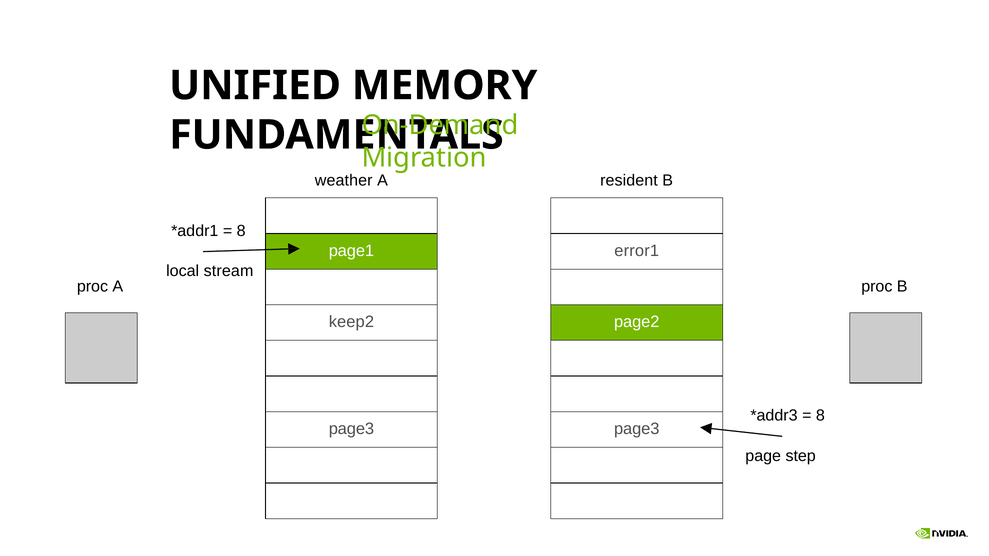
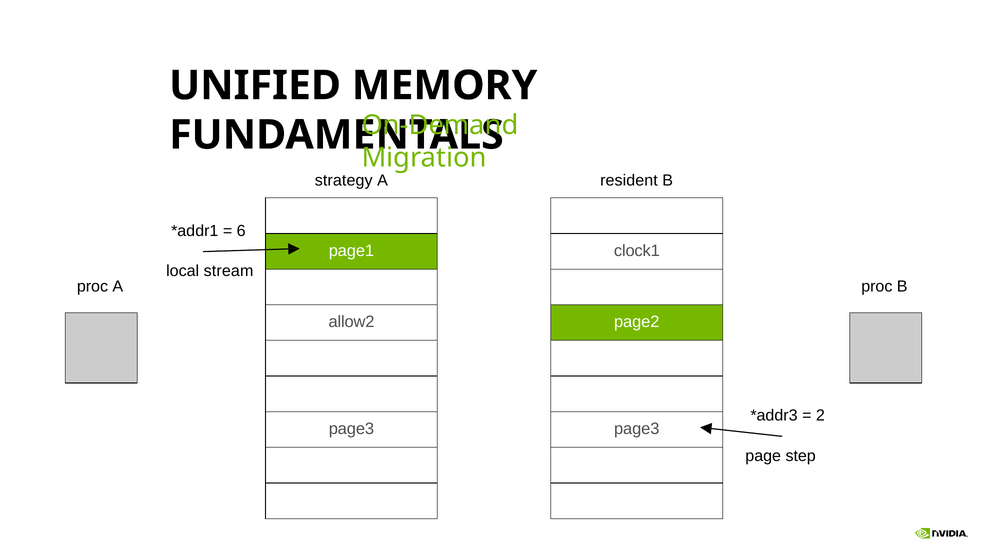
weather: weather -> strategy (344, 181)
8: 8 -> 6 (241, 231)
error1: error1 -> clock1 (637, 251)
keep2: keep2 -> allow2 (352, 322)
8: 8 -> 2 (820, 416)
